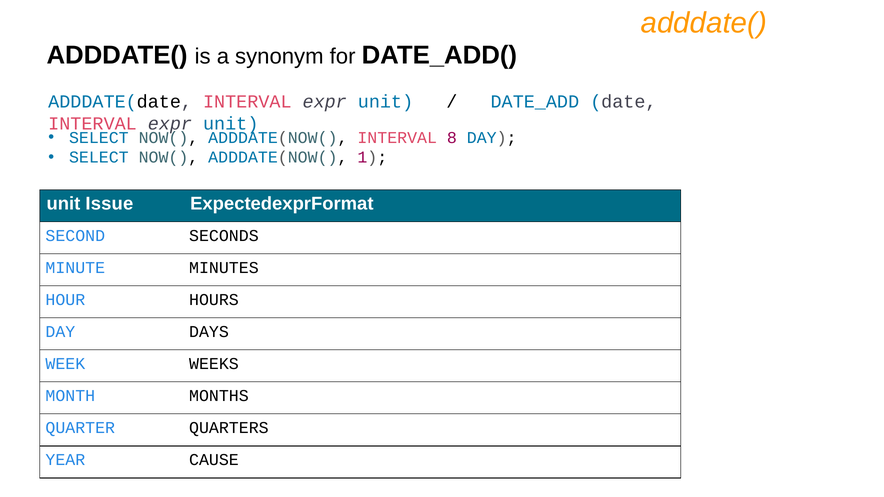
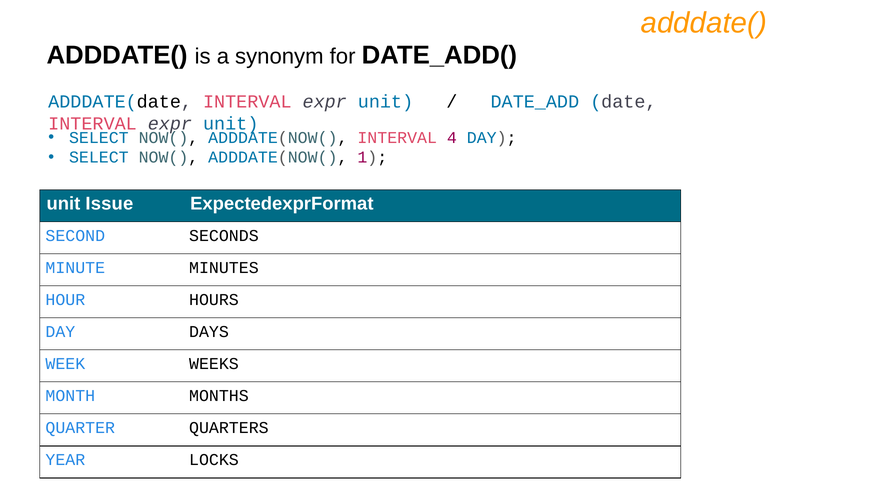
8: 8 -> 4 (452, 138)
CAUSE: CAUSE -> LOCKS (214, 460)
